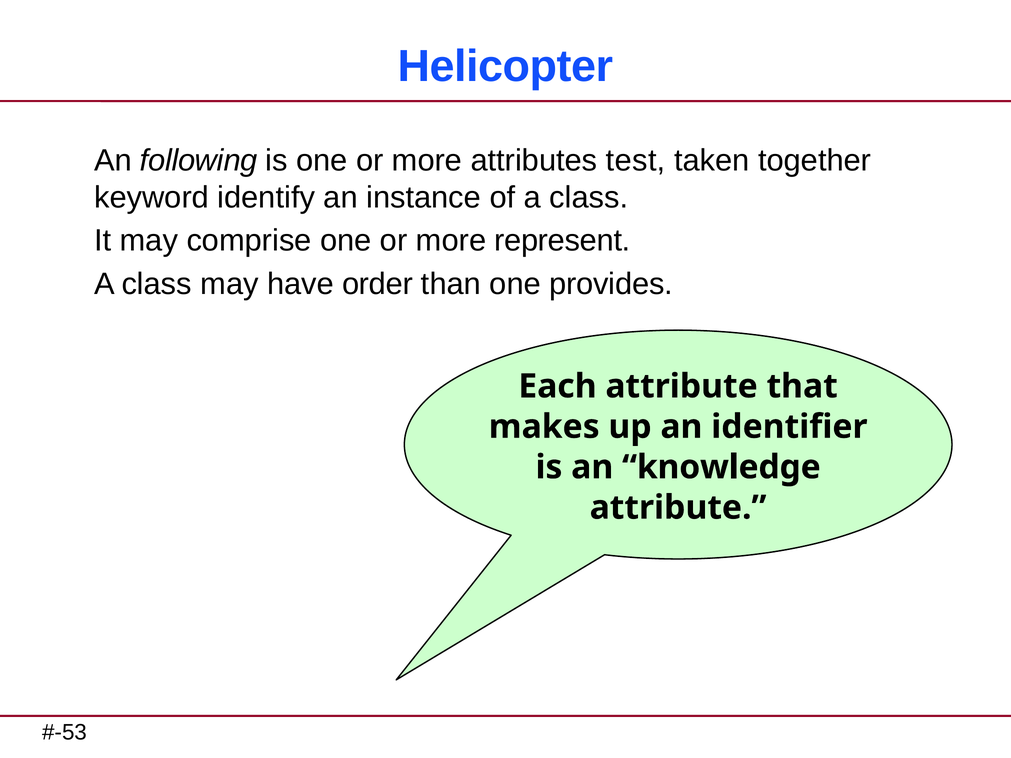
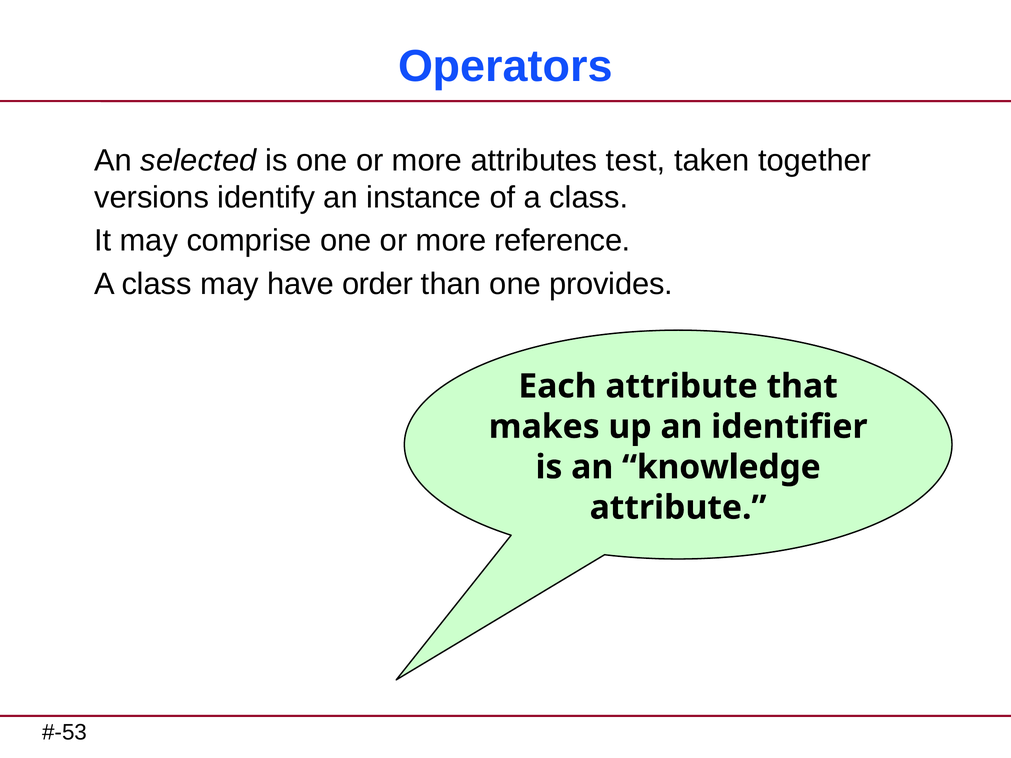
Helicopter: Helicopter -> Operators (505, 66)
following: following -> selected (198, 160)
keyword: keyword -> versions (152, 197)
represent: represent -> reference (562, 241)
